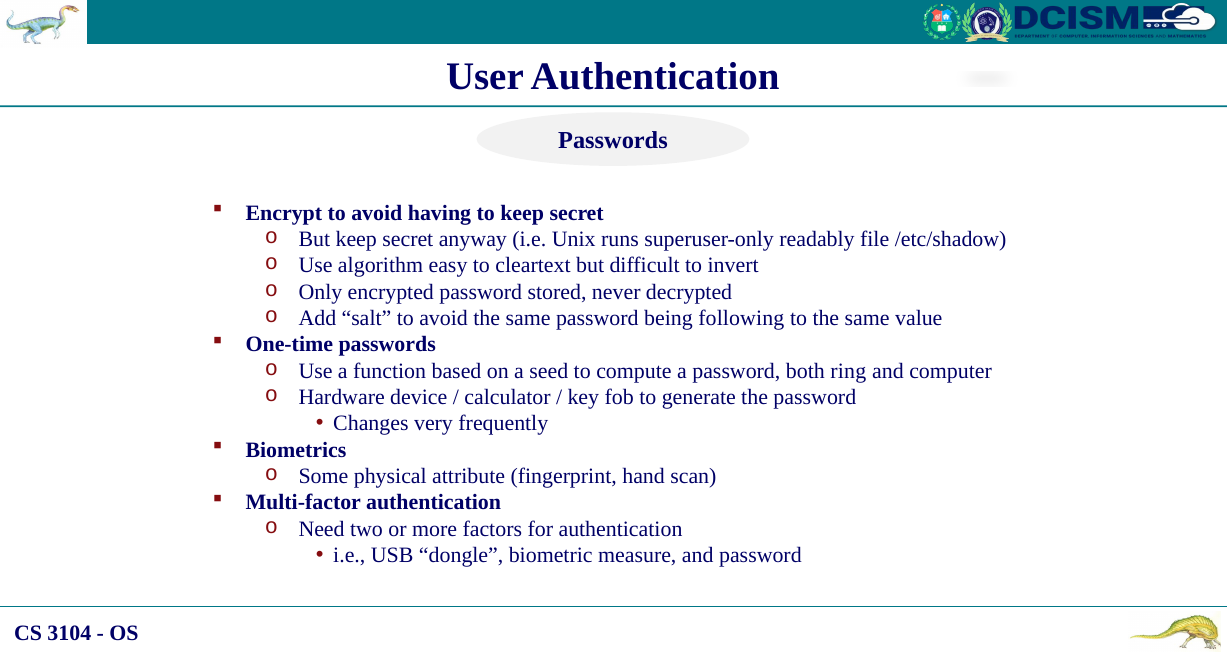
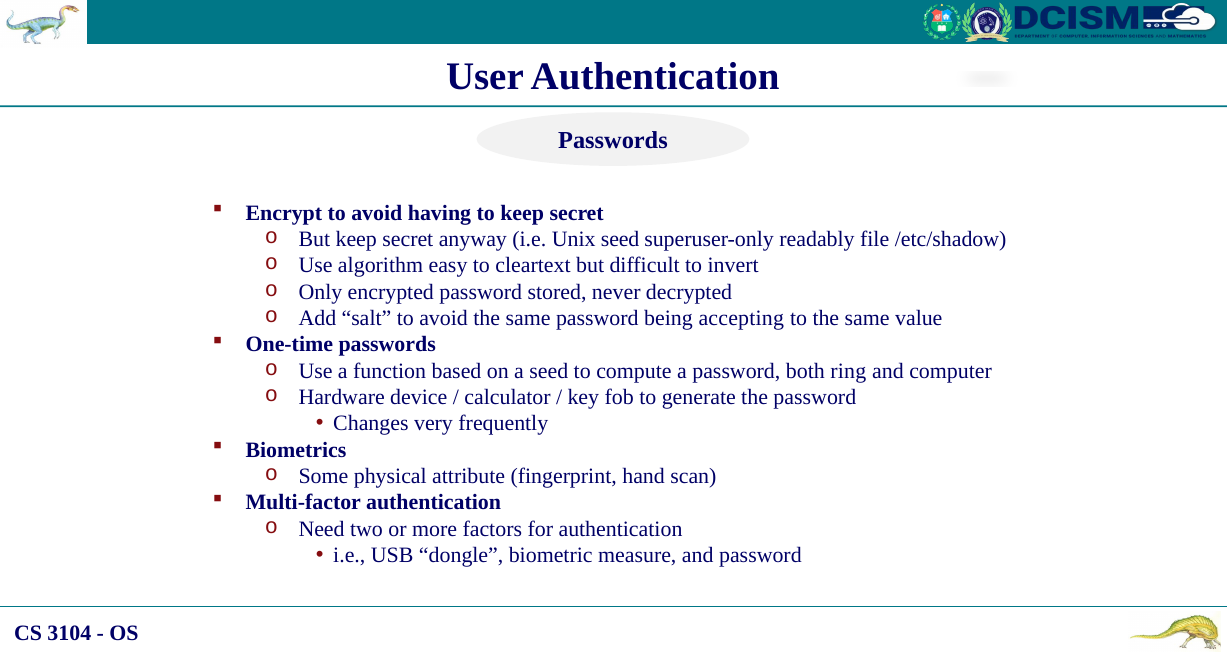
Unix runs: runs -> seed (620, 239)
following: following -> accepting (741, 318)
